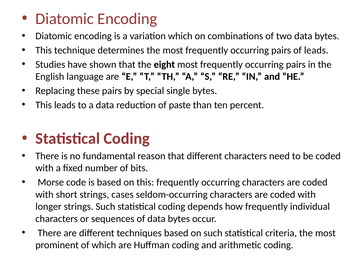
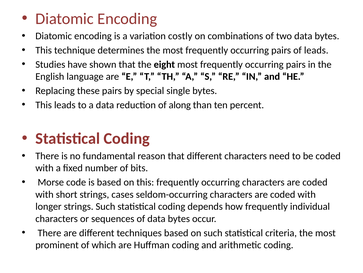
variation which: which -> costly (180, 36)
paste: paste -> along (180, 105)
